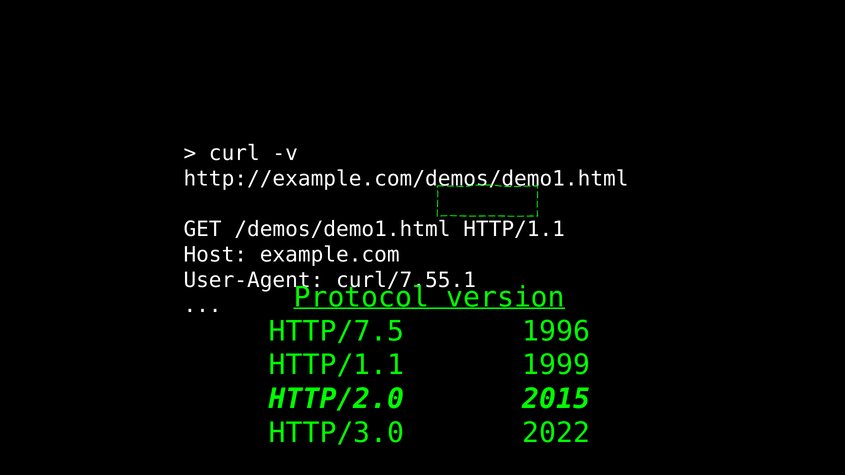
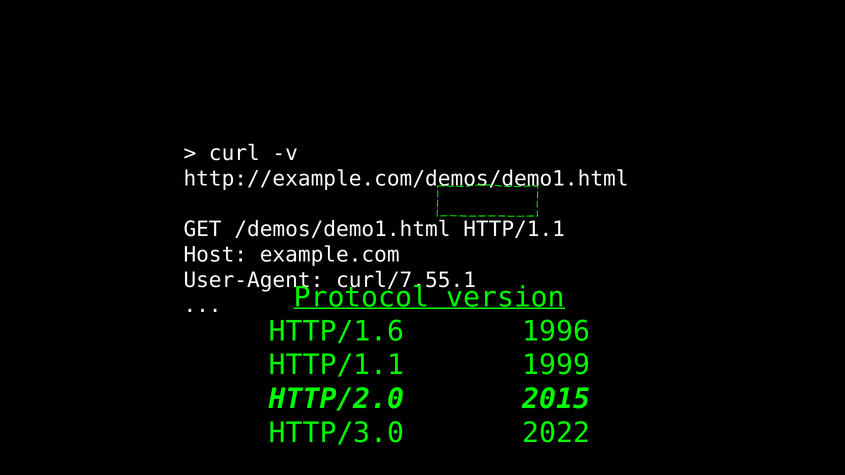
HTTP/7.5: HTTP/7.5 -> HTTP/1.6 (337, 332)
